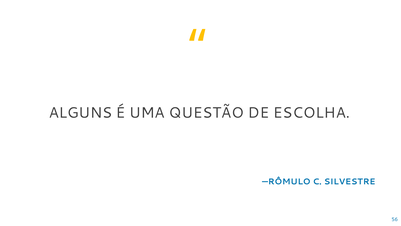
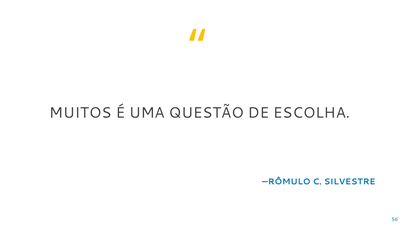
ALGUNS: ALGUNS -> MUITOS (80, 113)
